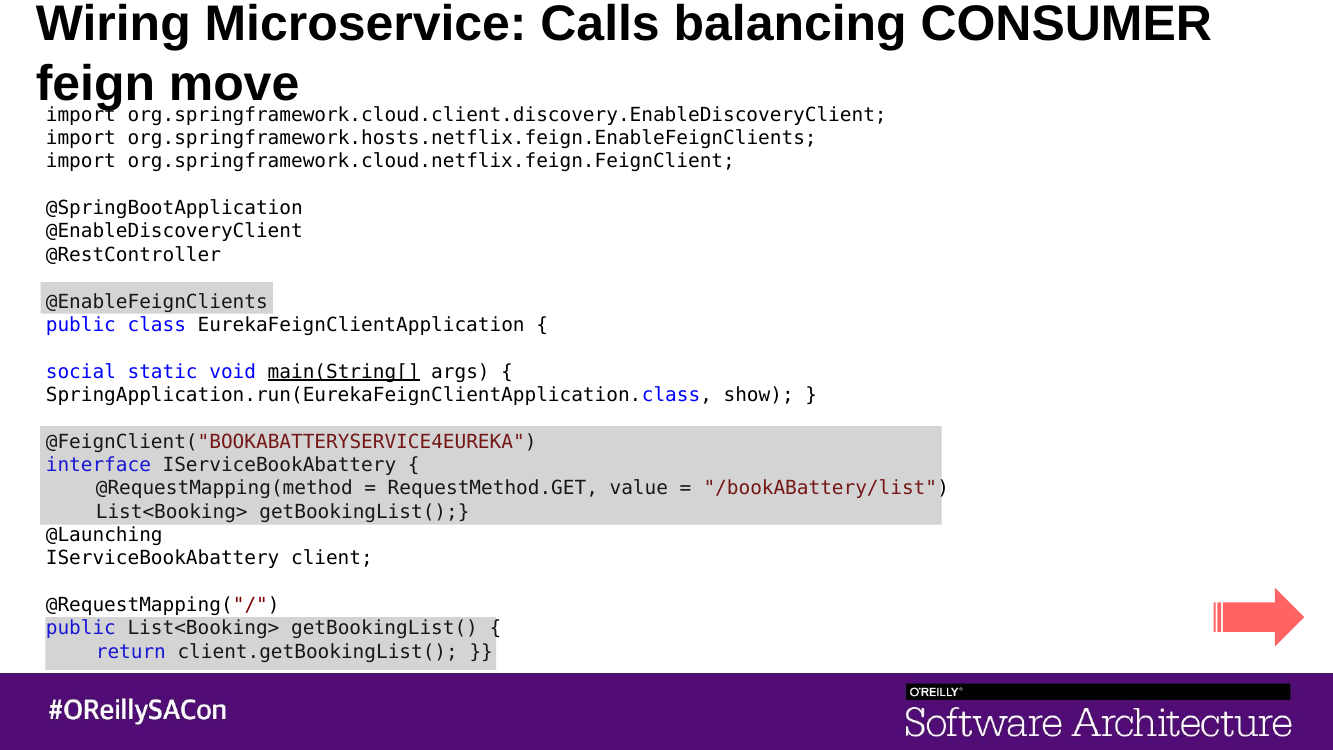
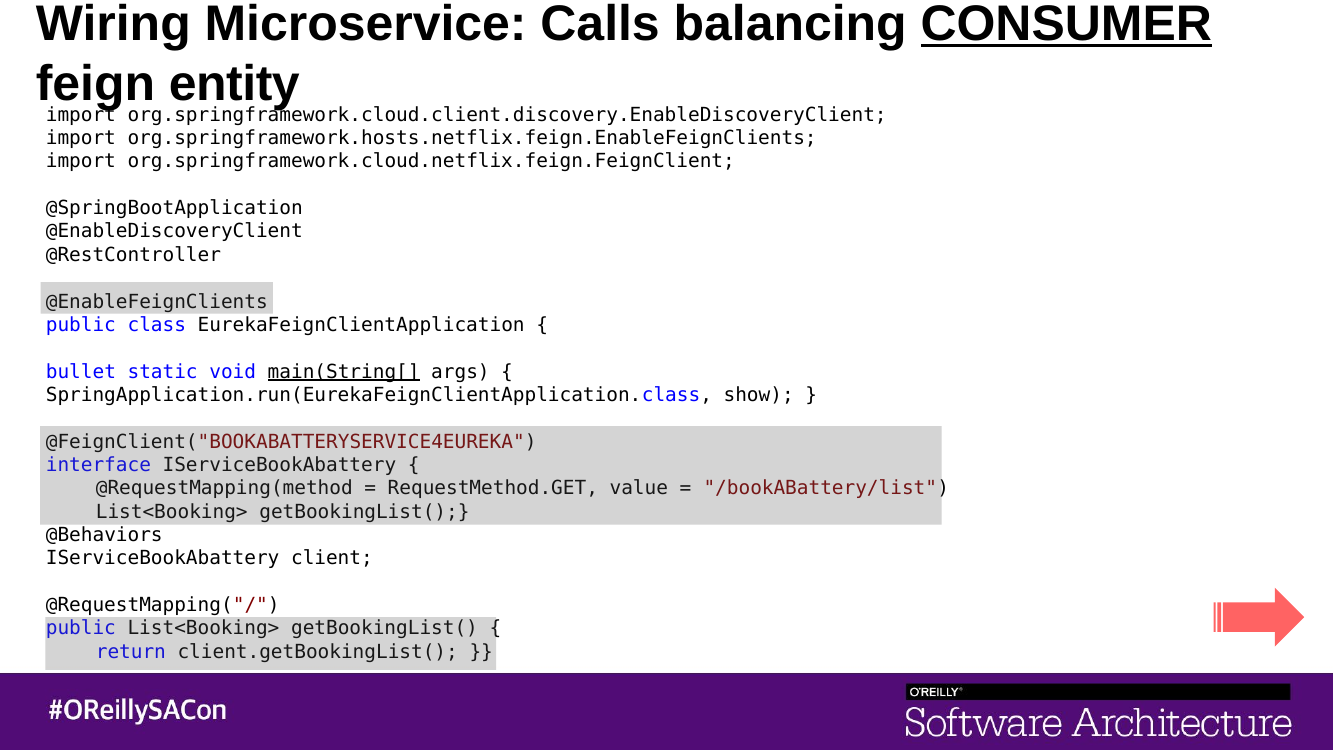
CONSUMER underline: none -> present (1066, 24)
move: move -> entity (234, 84)
social: social -> bullet (81, 372)
@Launching: @Launching -> @Behaviors (104, 535)
